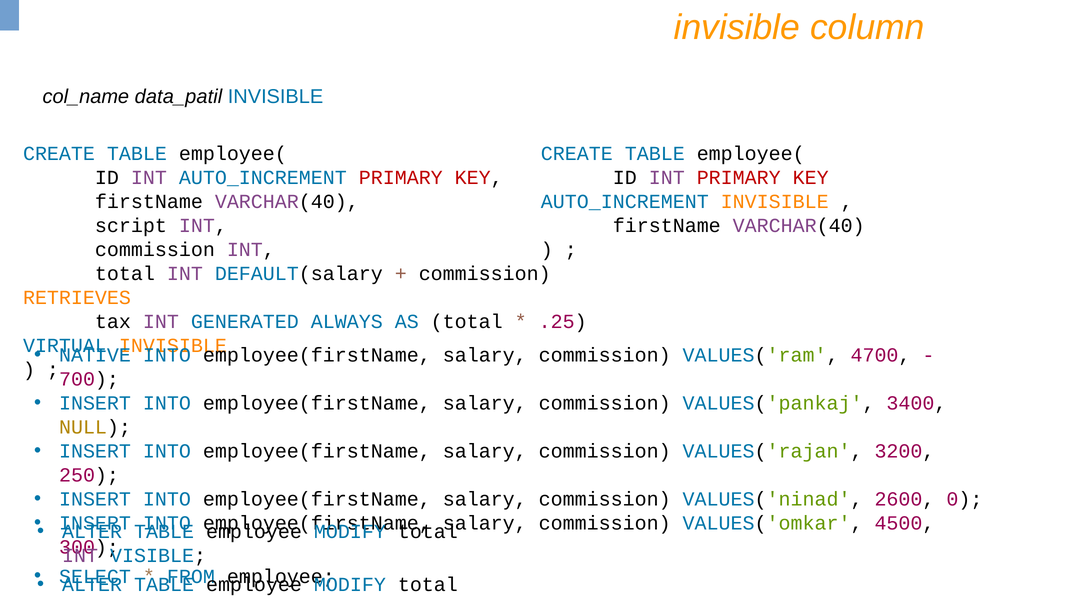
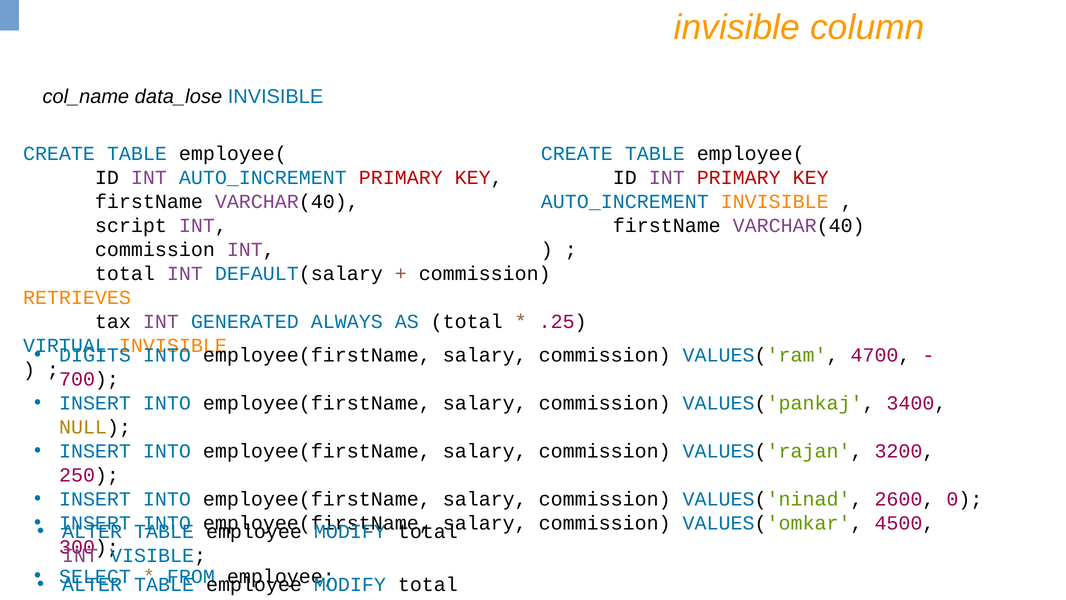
data_patil: data_patil -> data_lose (178, 97)
NATIVE: NATIVE -> DIGITS (95, 355)
